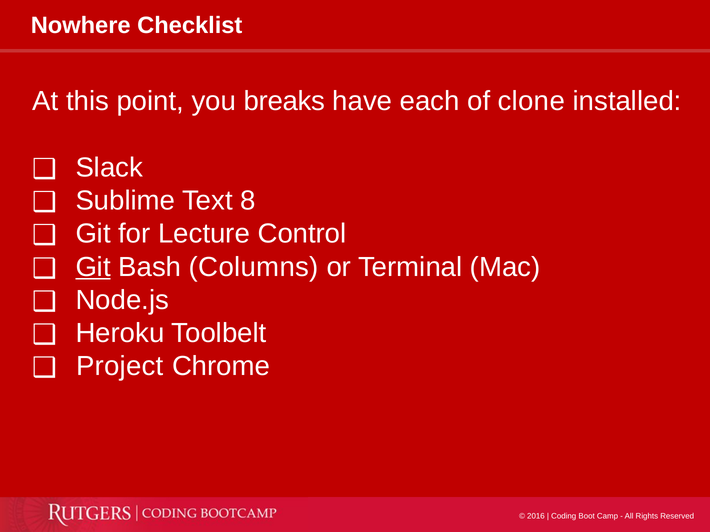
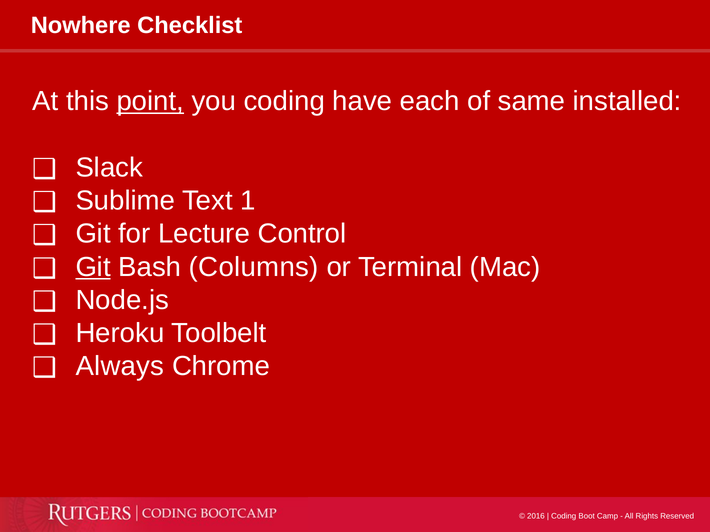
point underline: none -> present (150, 101)
you breaks: breaks -> coding (284, 101)
clone: clone -> same (532, 101)
8: 8 -> 1 (248, 201)
Project: Project -> Always (120, 367)
